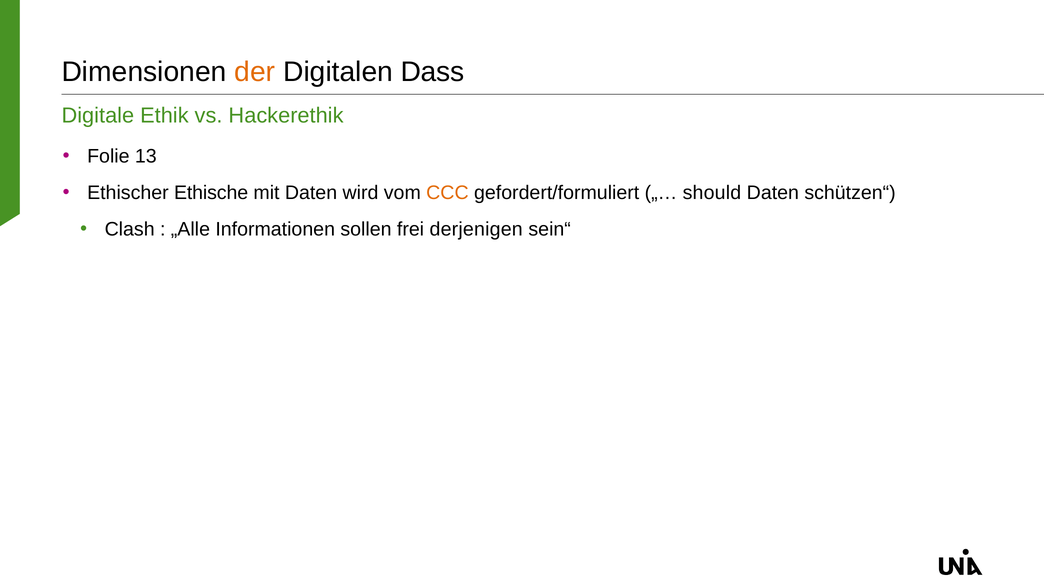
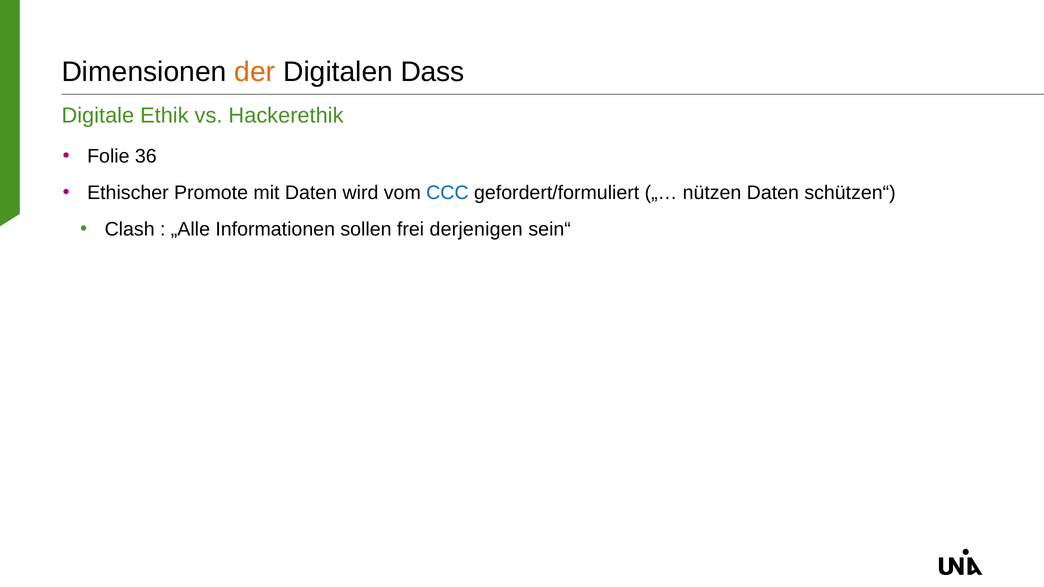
13: 13 -> 36 (146, 156)
Ethische: Ethische -> Promote (211, 193)
CCC colour: orange -> blue (447, 193)
should: should -> nützen (712, 193)
